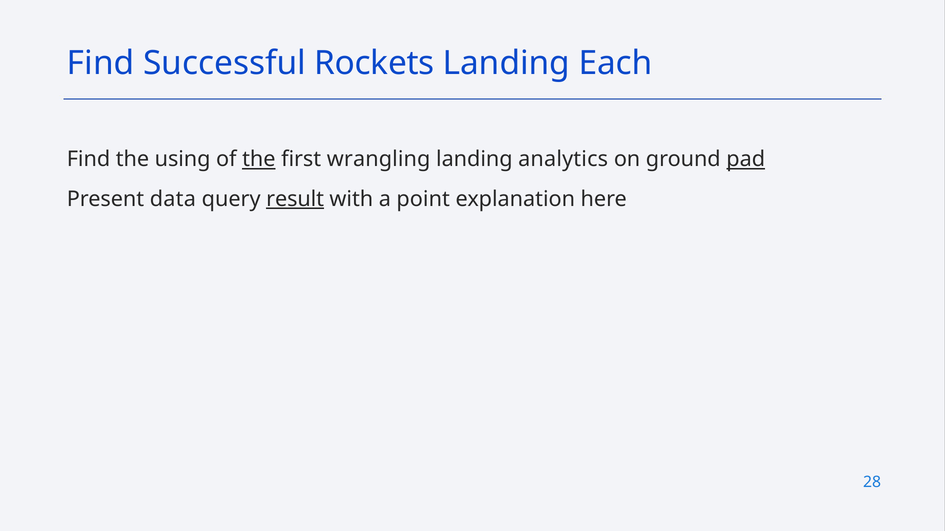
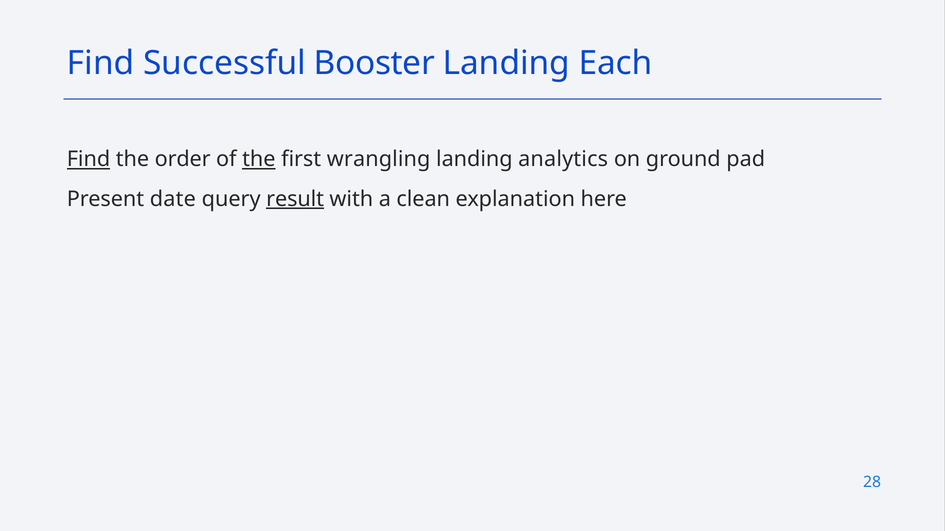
Rockets: Rockets -> Booster (374, 63)
Find underline: none -> present (89, 160)
using: using -> order (183, 160)
pad underline: present -> none (746, 160)
data: data -> date (173, 199)
point: point -> clean (423, 199)
